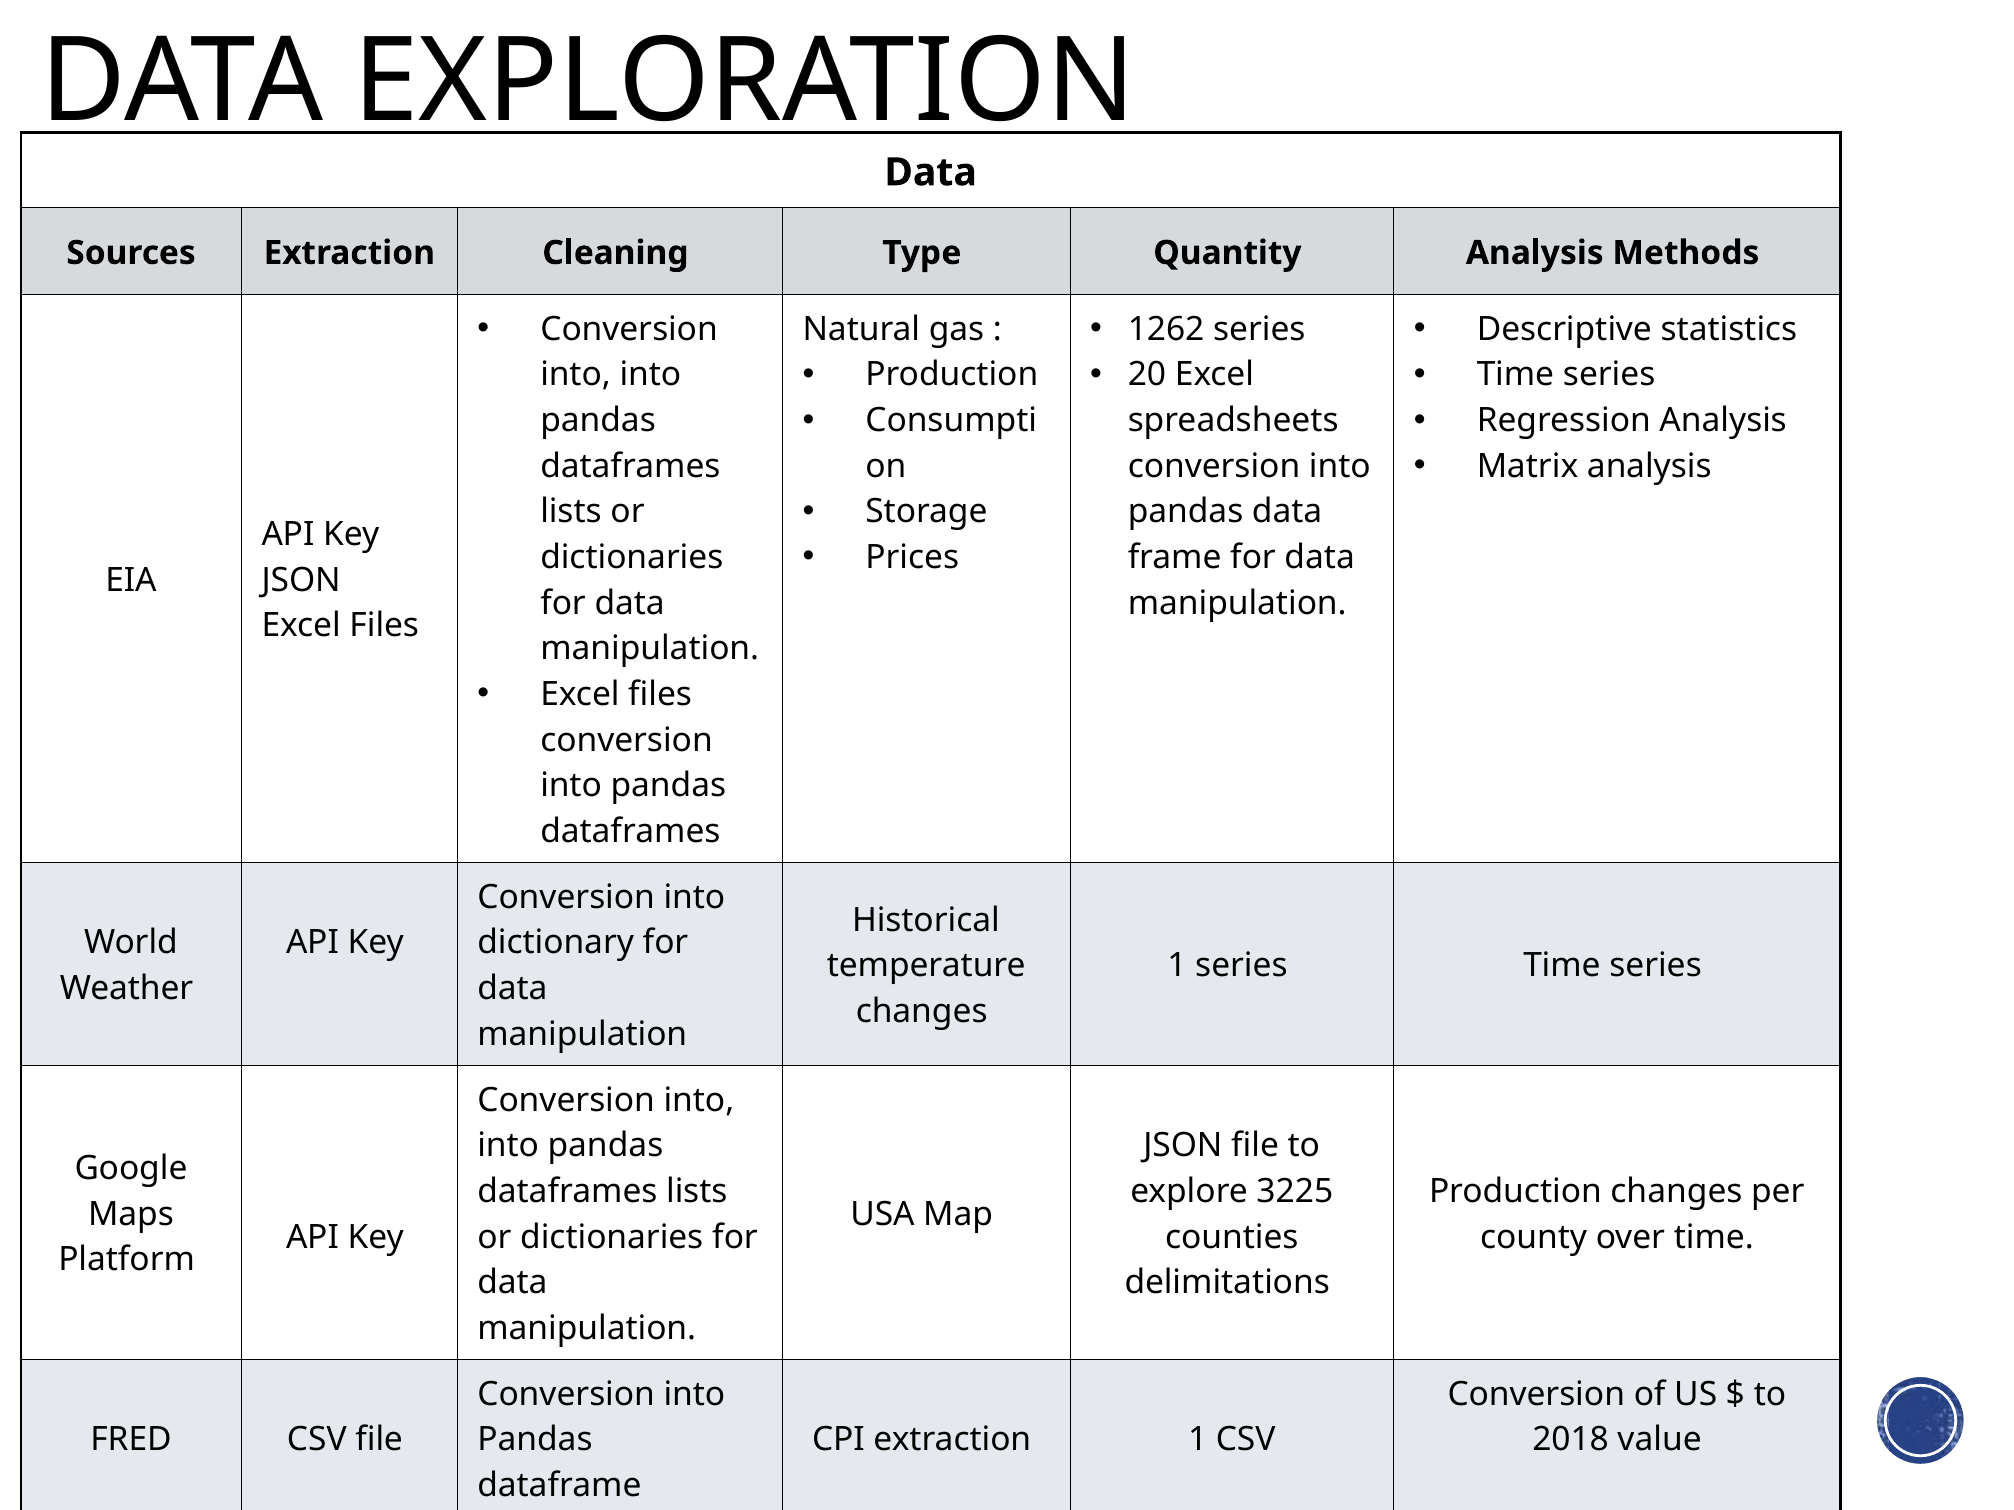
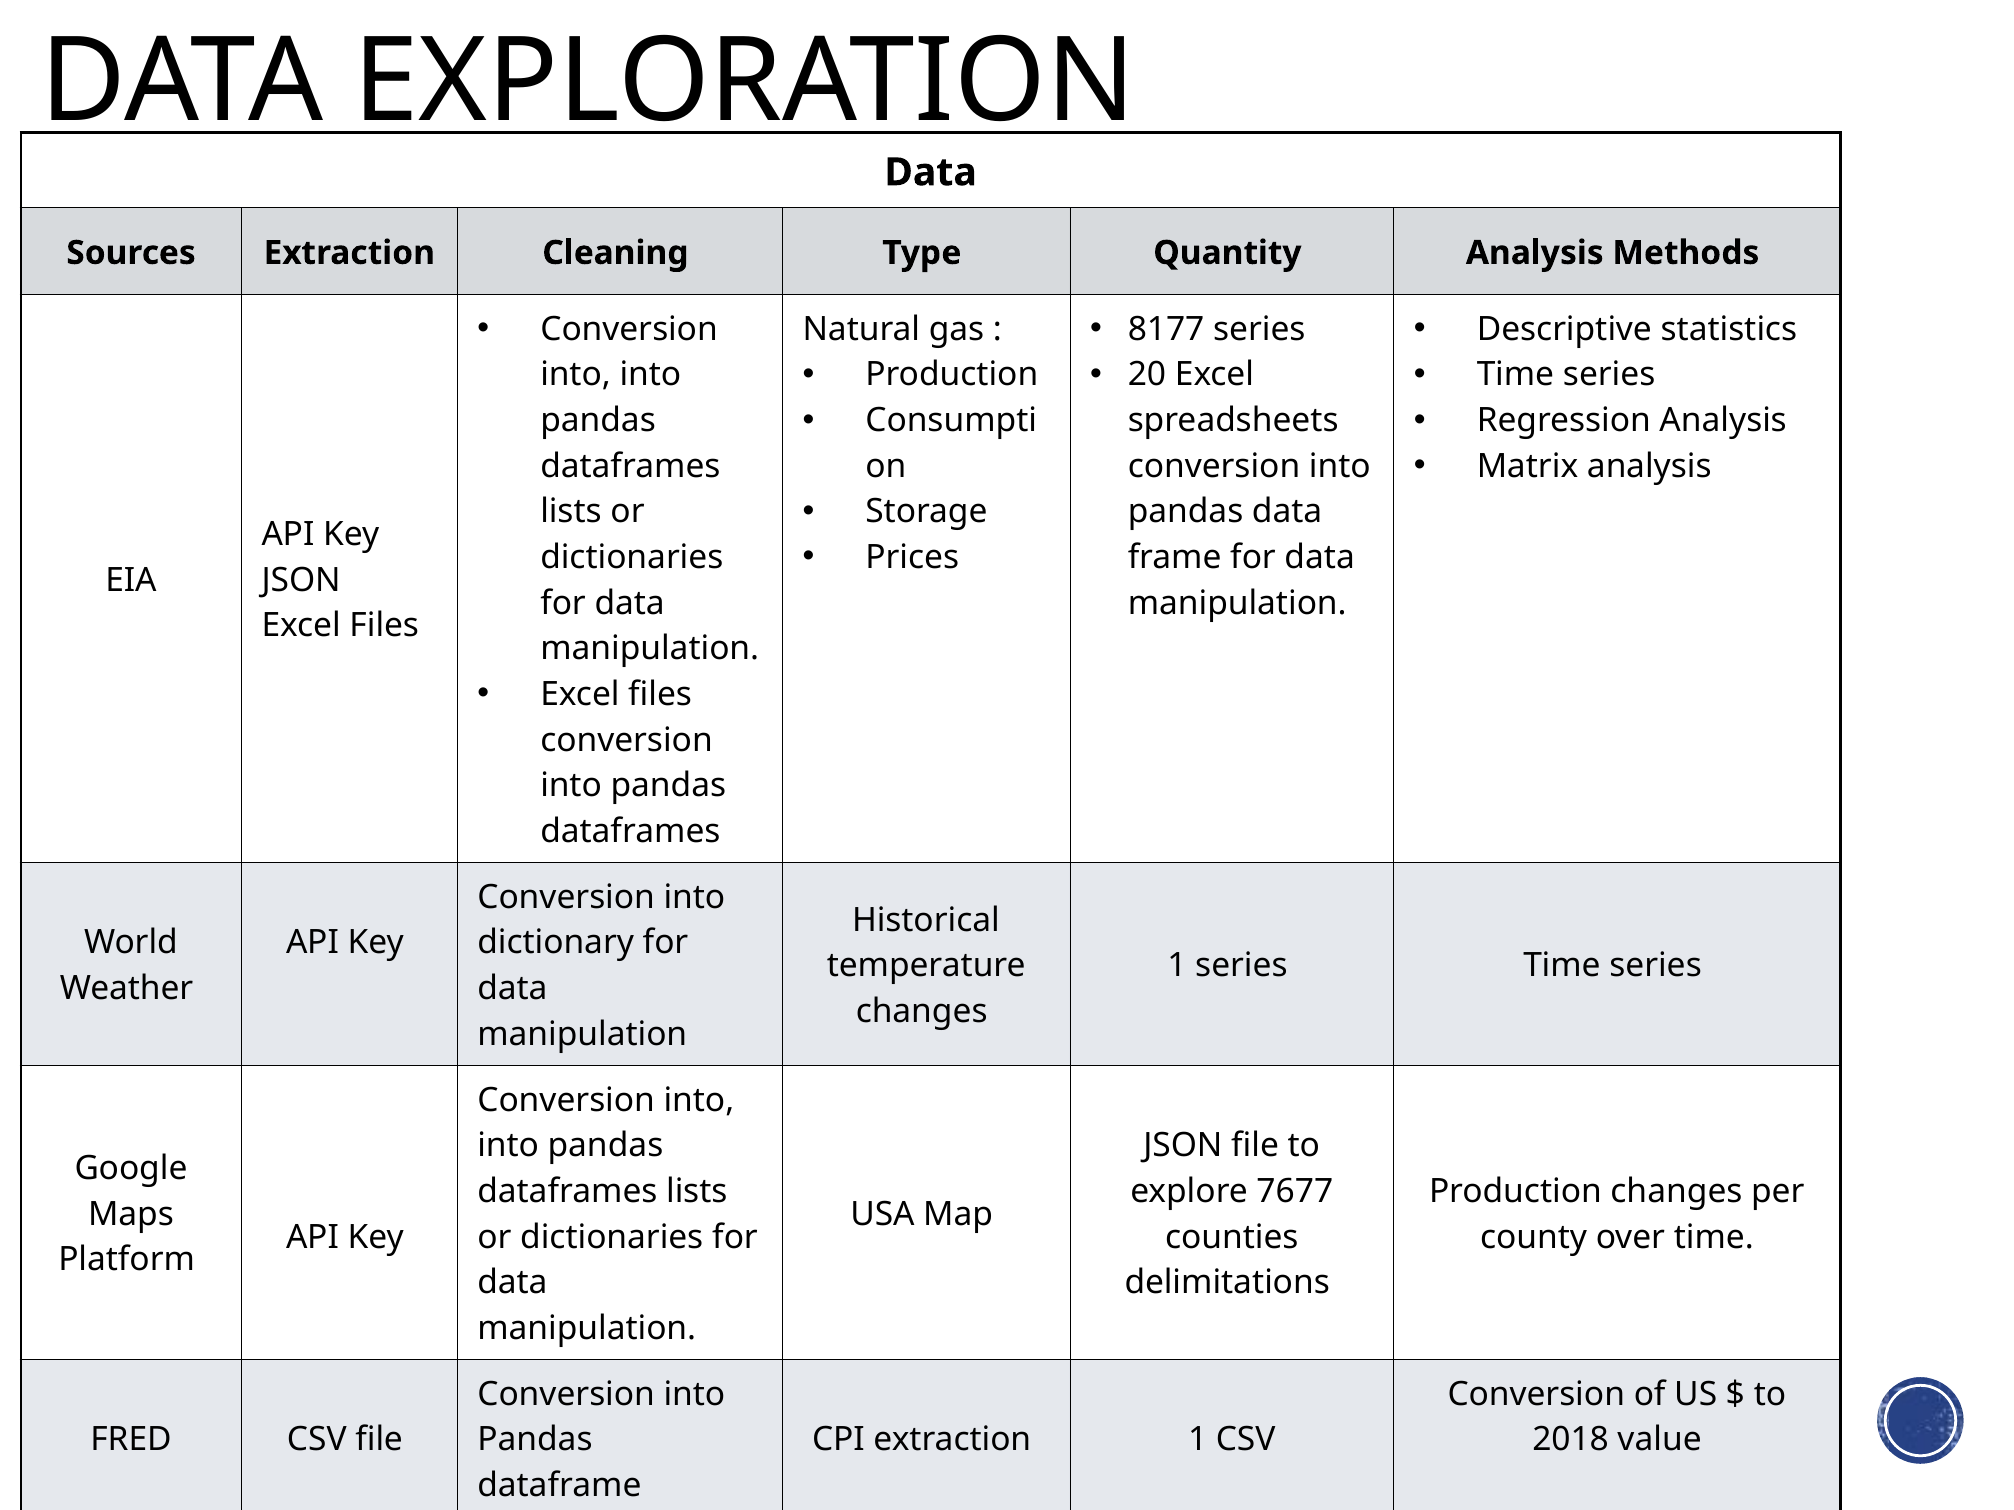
1262: 1262 -> 8177 (1166, 329)
3225: 3225 -> 7677 (1295, 1192)
